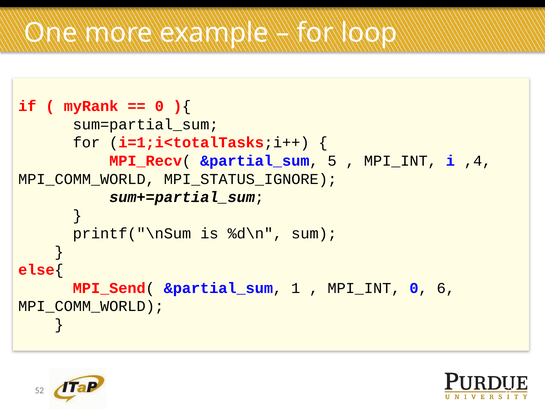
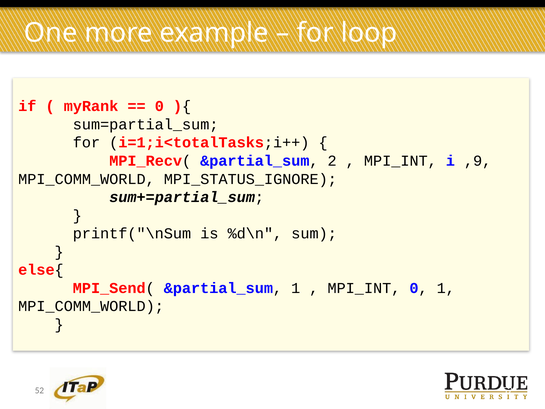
5: 5 -> 2 (332, 161)
,4: ,4 -> ,9 (478, 161)
0 6: 6 -> 1 (446, 288)
